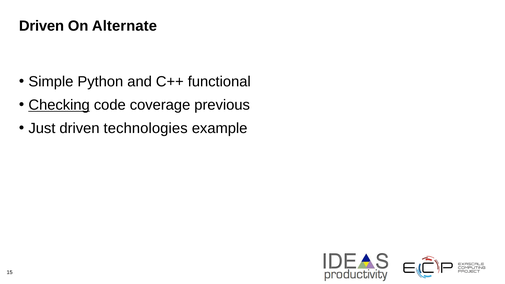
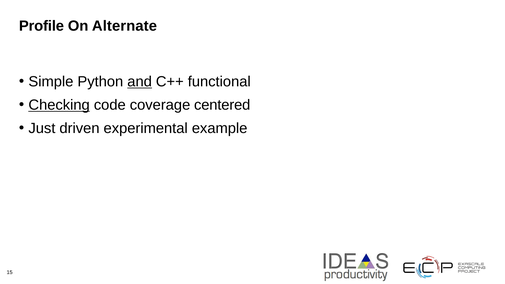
Driven: Driven -> Profile (41, 26)
and underline: none -> present (140, 82)
previous: previous -> centered (222, 105)
technologies: technologies -> experimental (146, 128)
